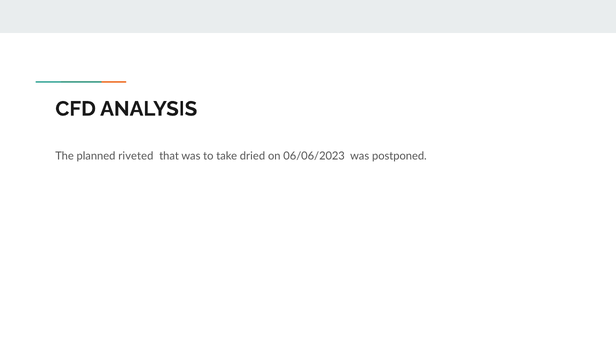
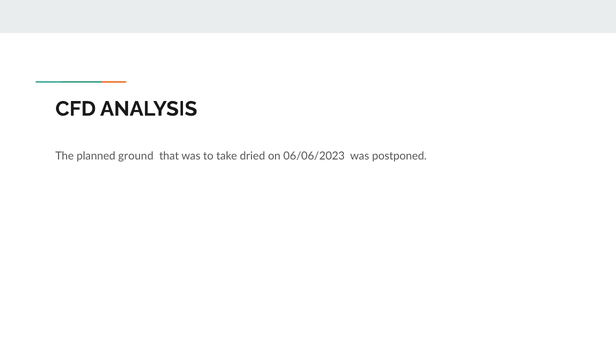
riveted: riveted -> ground (136, 156)
